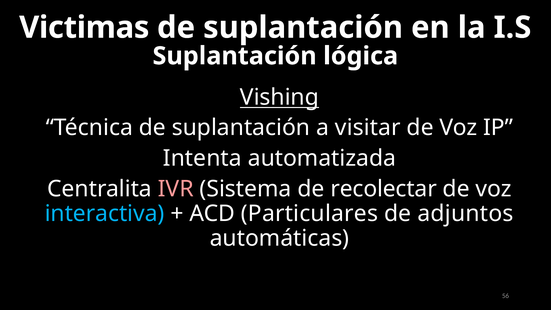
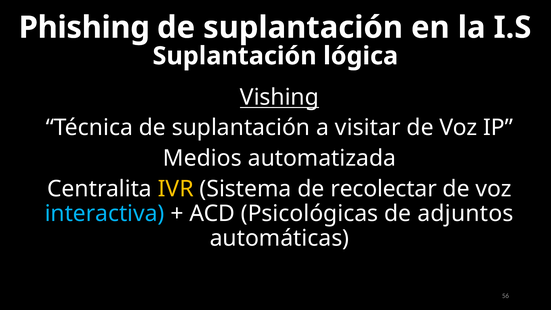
Victimas: Victimas -> Phishing (84, 28)
Intenta: Intenta -> Medios (202, 158)
IVR colour: pink -> yellow (176, 189)
Particulares: Particulares -> Psicológicas (310, 214)
